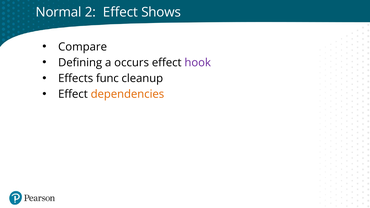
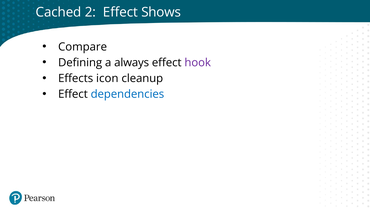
Normal: Normal -> Cached (59, 12)
occurs: occurs -> always (132, 63)
func: func -> icon (107, 78)
dependencies colour: orange -> blue (127, 94)
